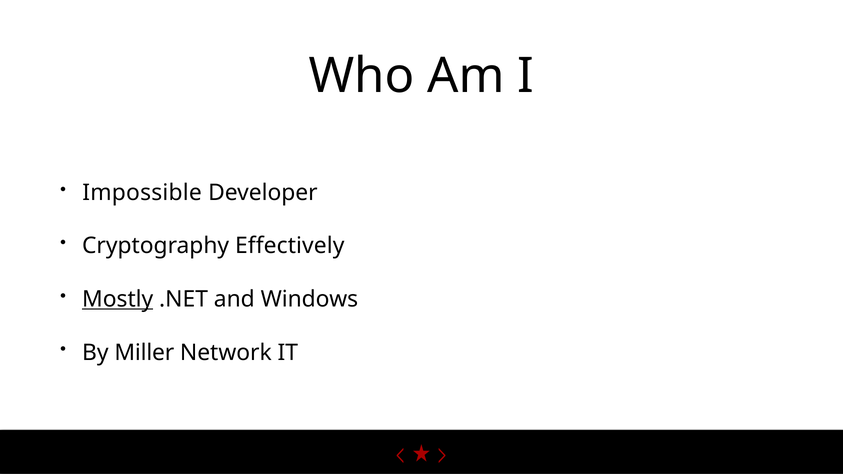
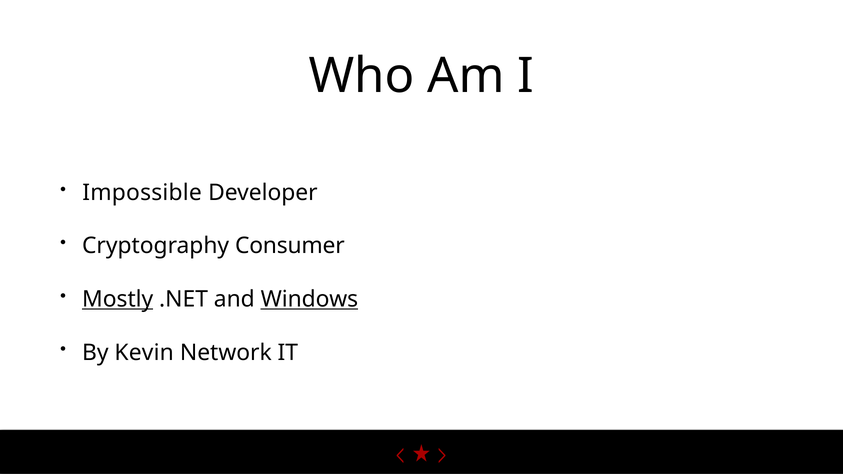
Effectively: Effectively -> Consumer (290, 246)
Windows underline: none -> present (309, 299)
Miller: Miller -> Kevin (144, 353)
